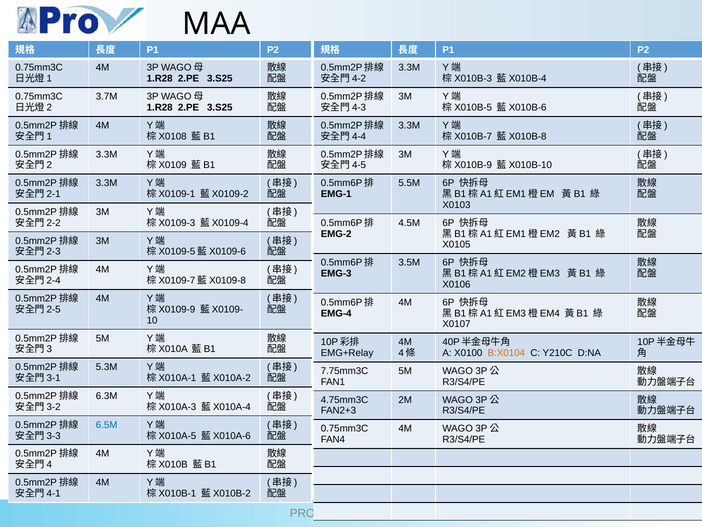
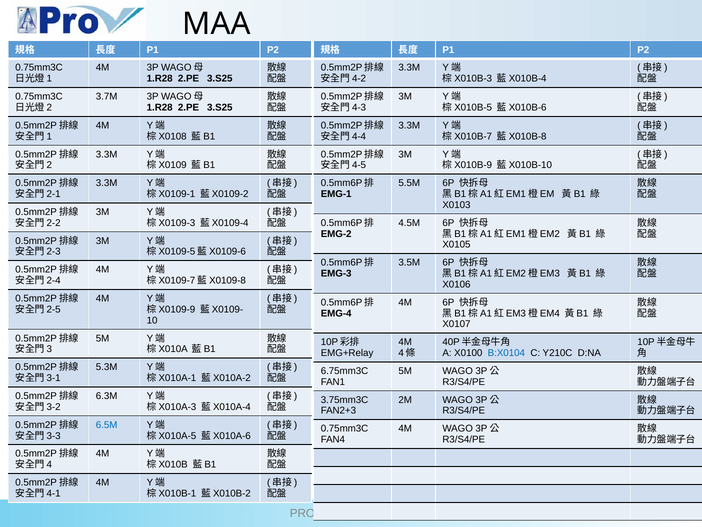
B:X0104 colour: orange -> blue (506, 353)
7.75mm3C: 7.75mm3C -> 6.75mm3C (345, 371)
4.75mm3C: 4.75mm3C -> 3.75mm3C (345, 399)
